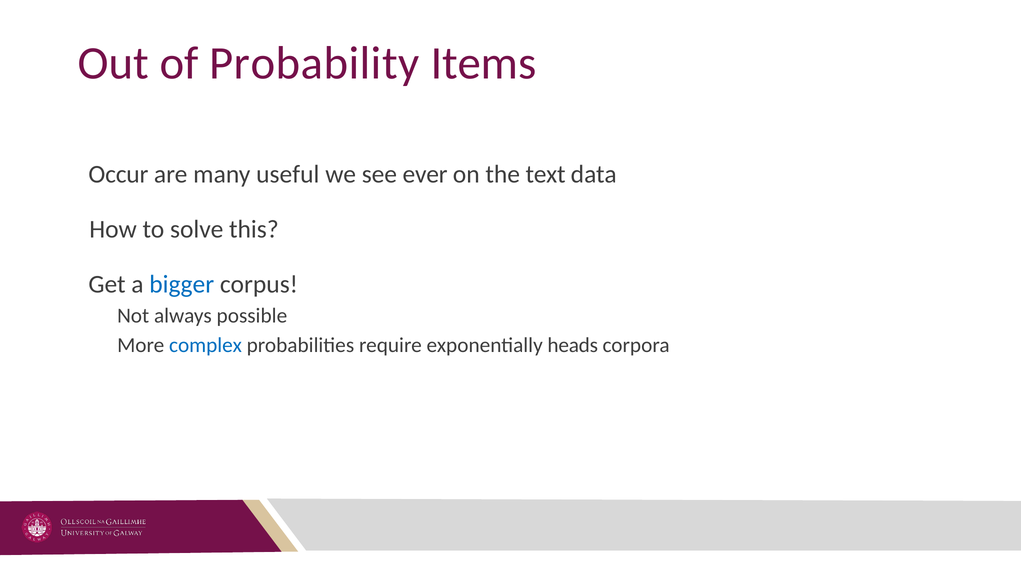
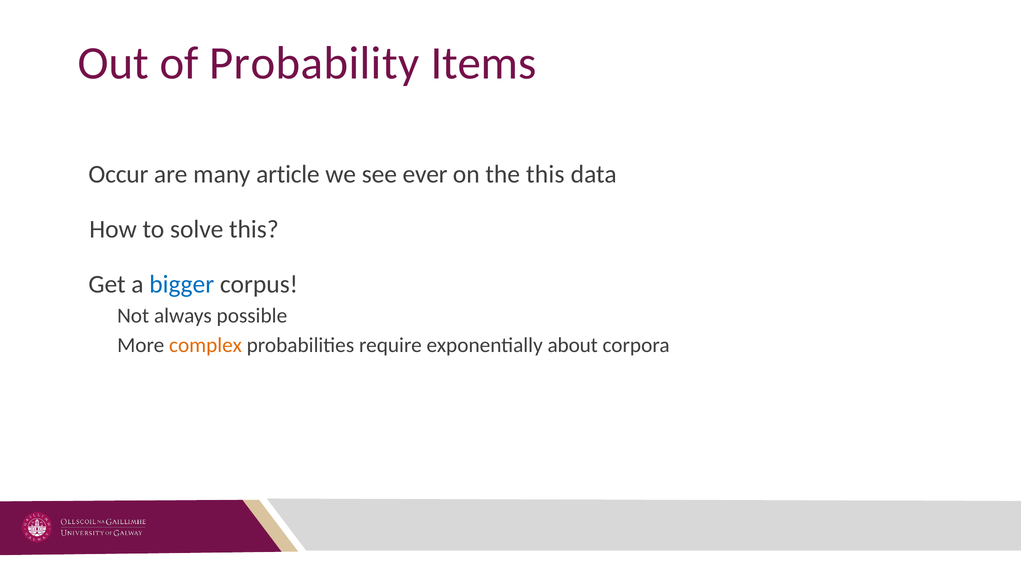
useful: useful -> article (288, 174)
the text: text -> this (545, 174)
complex colour: blue -> orange (206, 345)
heads: heads -> about (573, 345)
